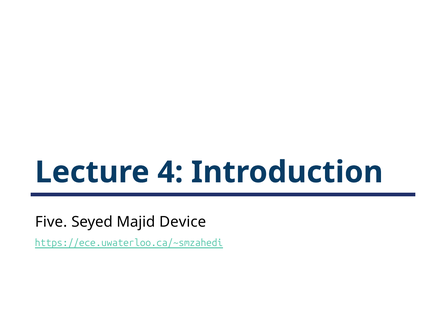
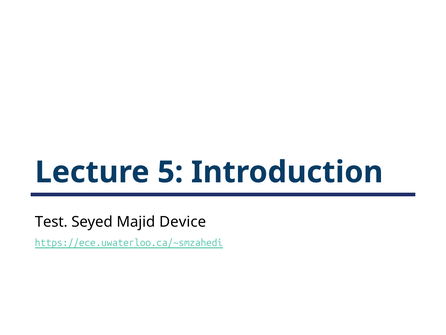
4: 4 -> 5 (170, 172)
Five: Five -> Test (51, 222)
